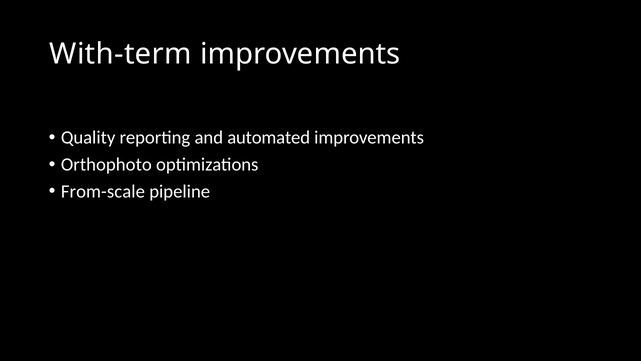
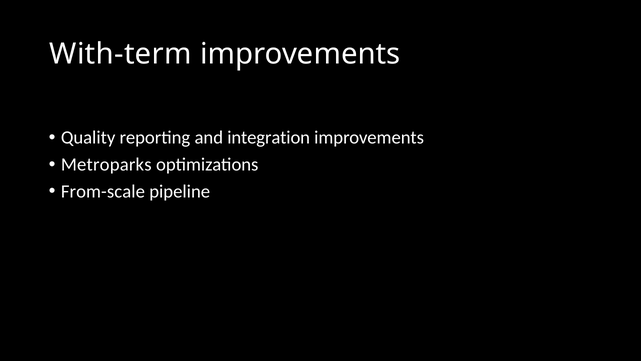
automated: automated -> integration (269, 138)
Orthophoto: Orthophoto -> Metroparks (106, 164)
